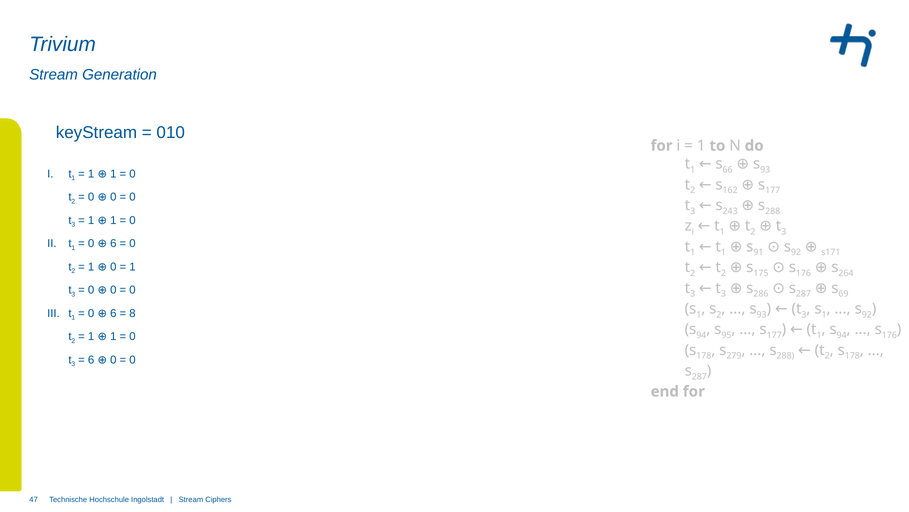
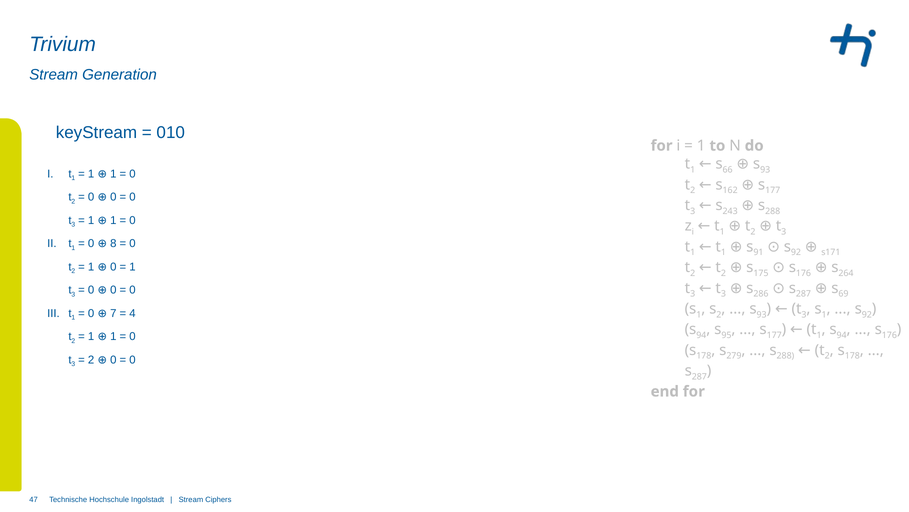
6: 6 -> 8 (113, 243)
6: 6 -> 7 (113, 313)
8: 8 -> 4 (132, 313)
6: 6 -> 2 (91, 359)
